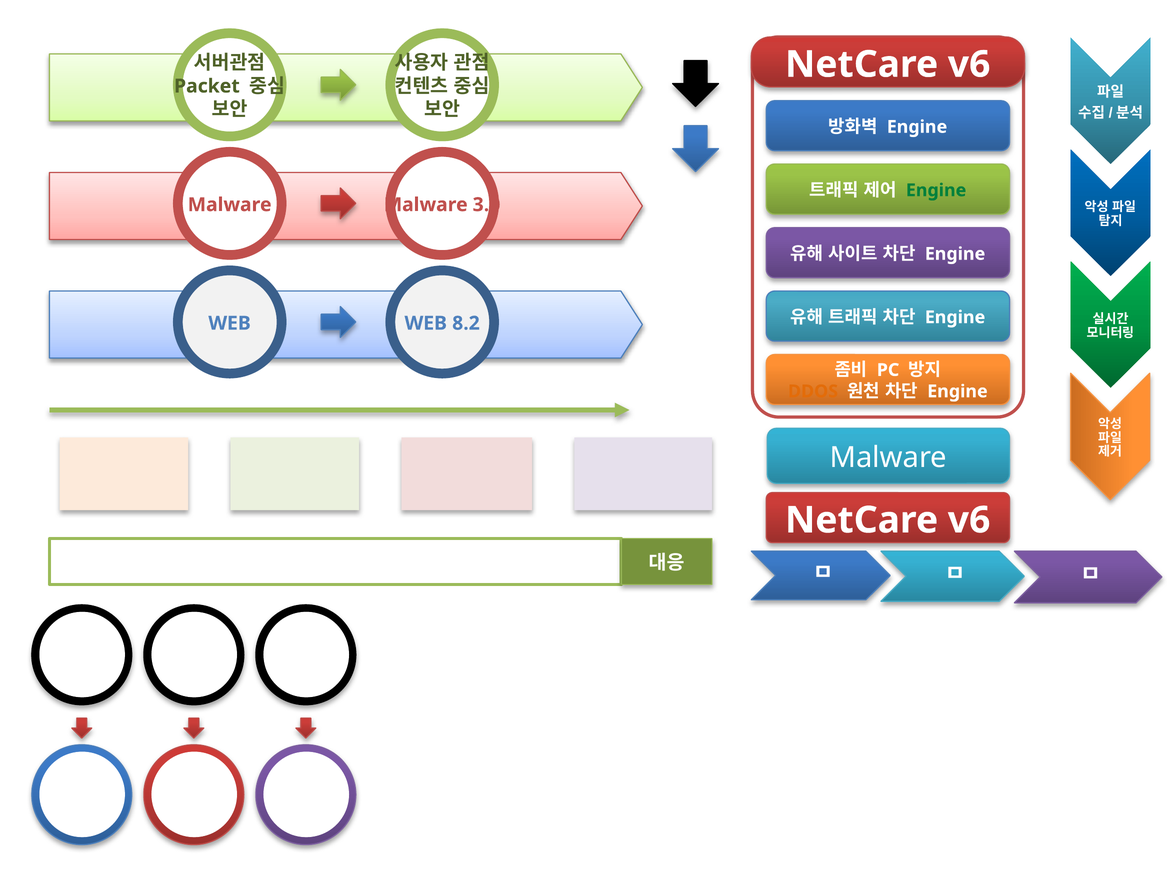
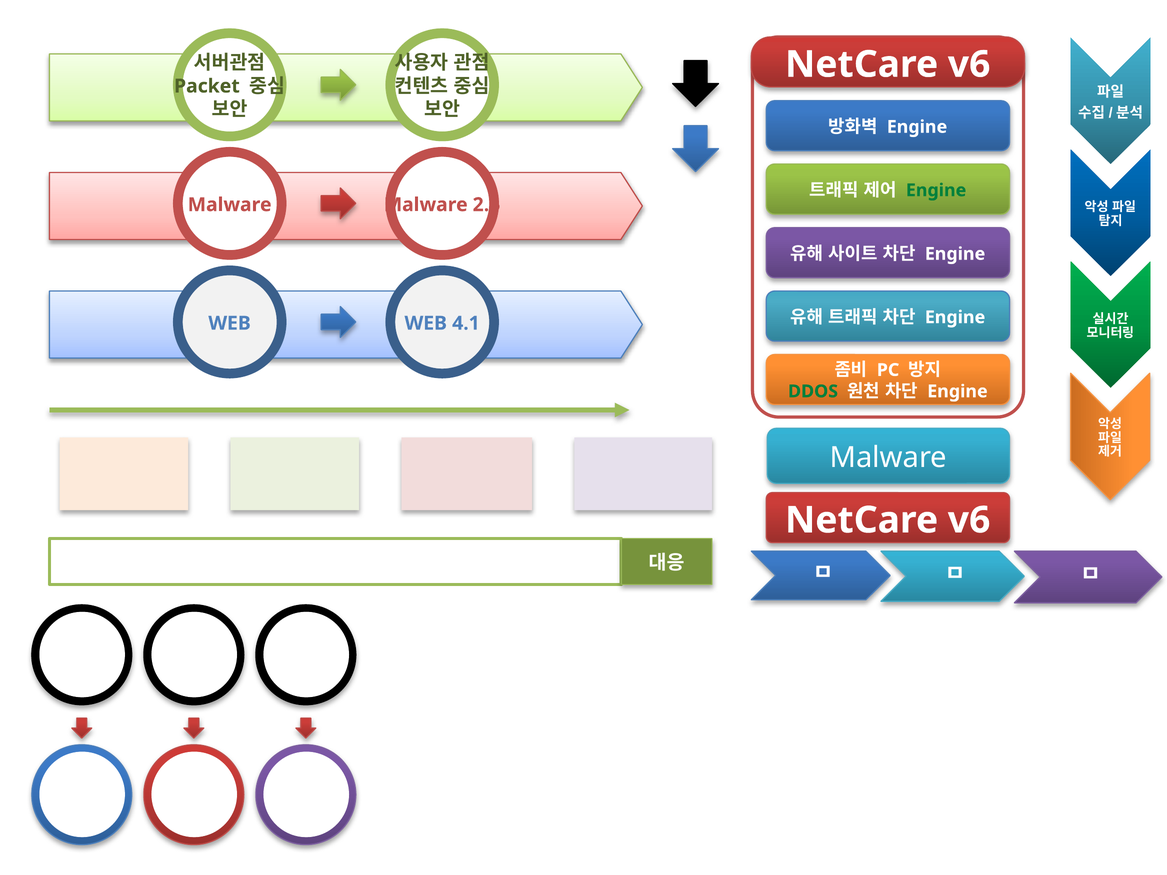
3.0: 3.0 -> 2.5 (486, 205)
8.2: 8.2 -> 4.1 (466, 323)
DDOS colour: orange -> green (813, 392)
